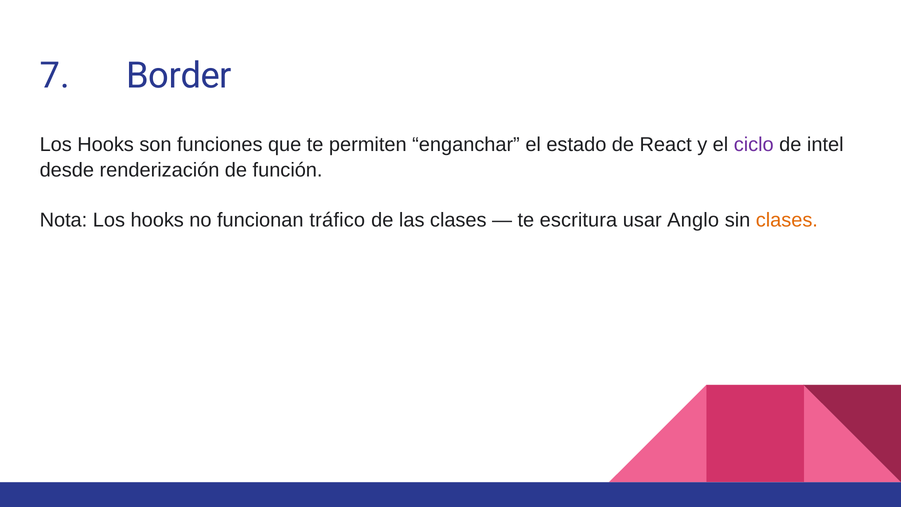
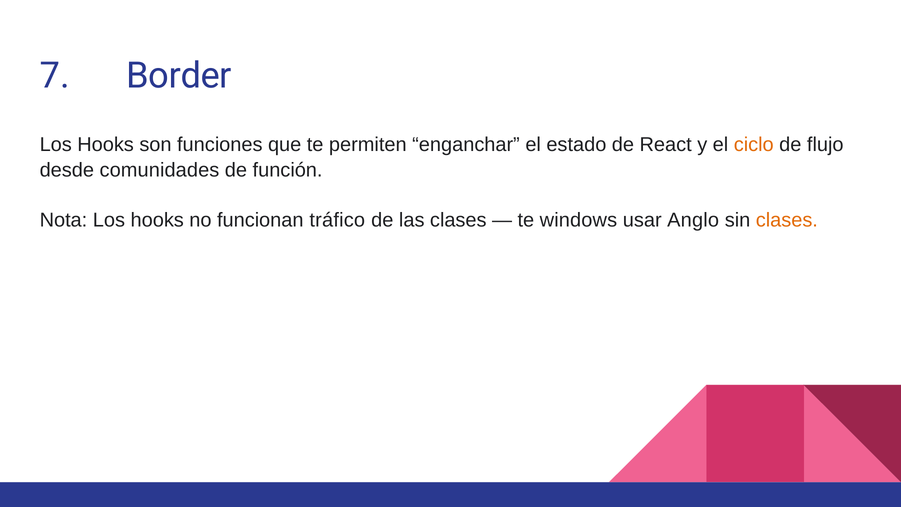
ciclo colour: purple -> orange (754, 145)
intel: intel -> flujo (825, 145)
renderización: renderización -> comunidades (159, 170)
escritura: escritura -> windows (578, 220)
